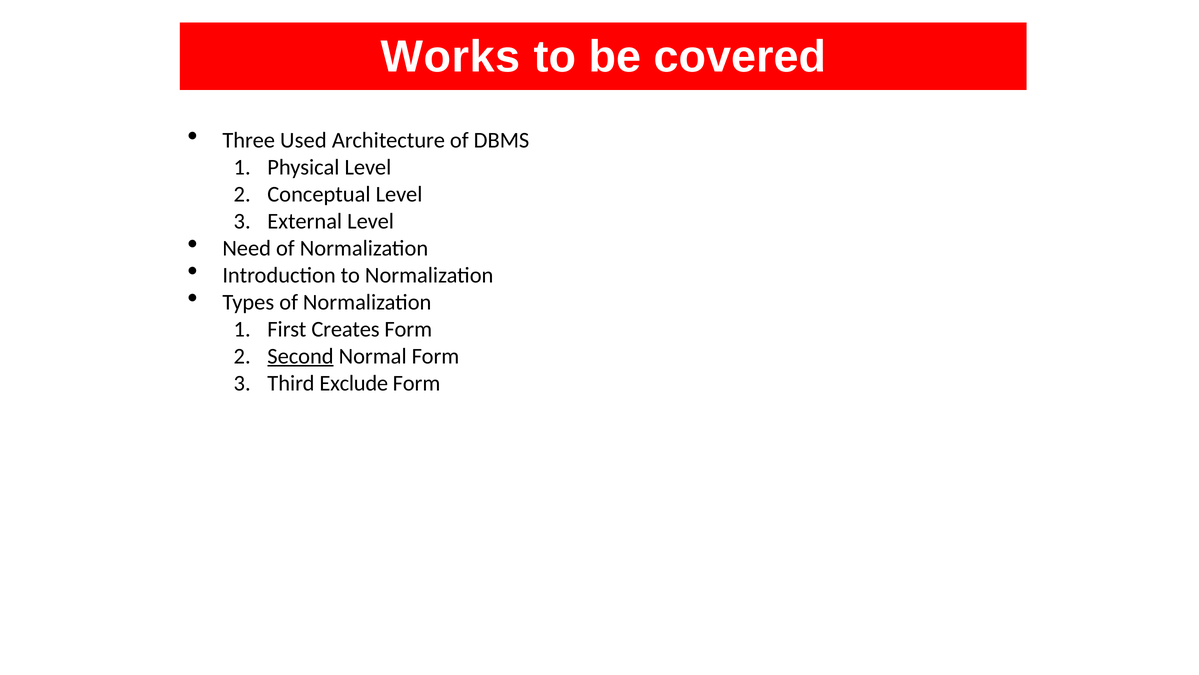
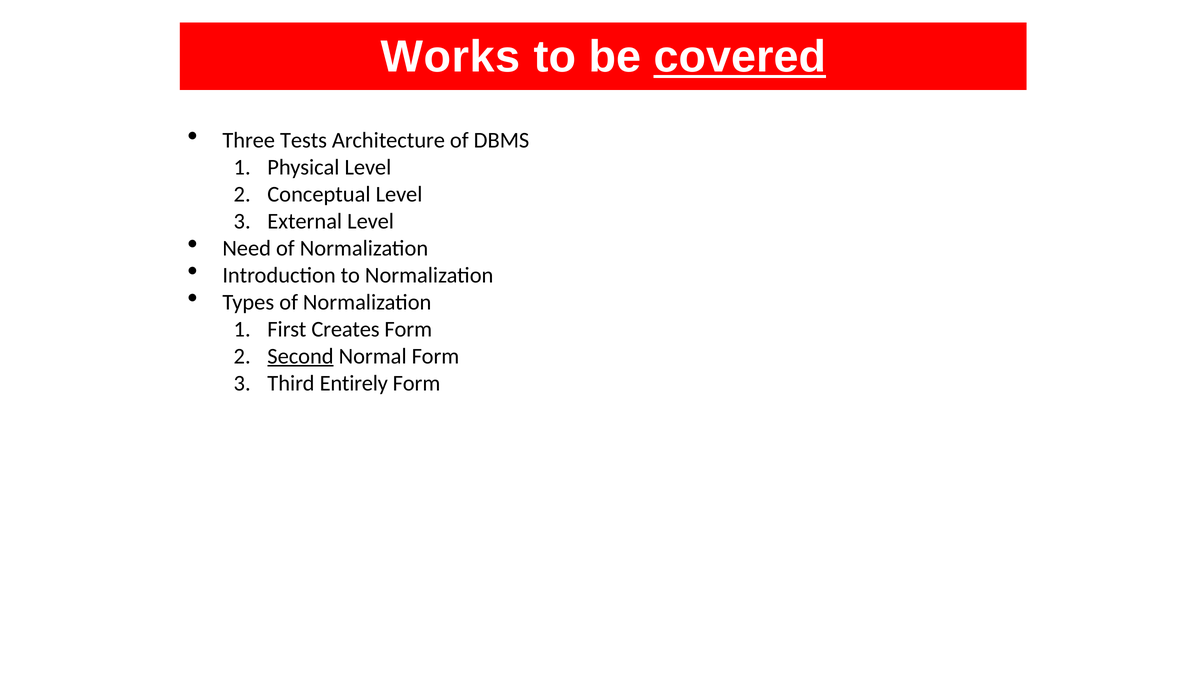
covered underline: none -> present (740, 57)
Used: Used -> Tests (304, 140)
Exclude: Exclude -> Entirely (354, 383)
